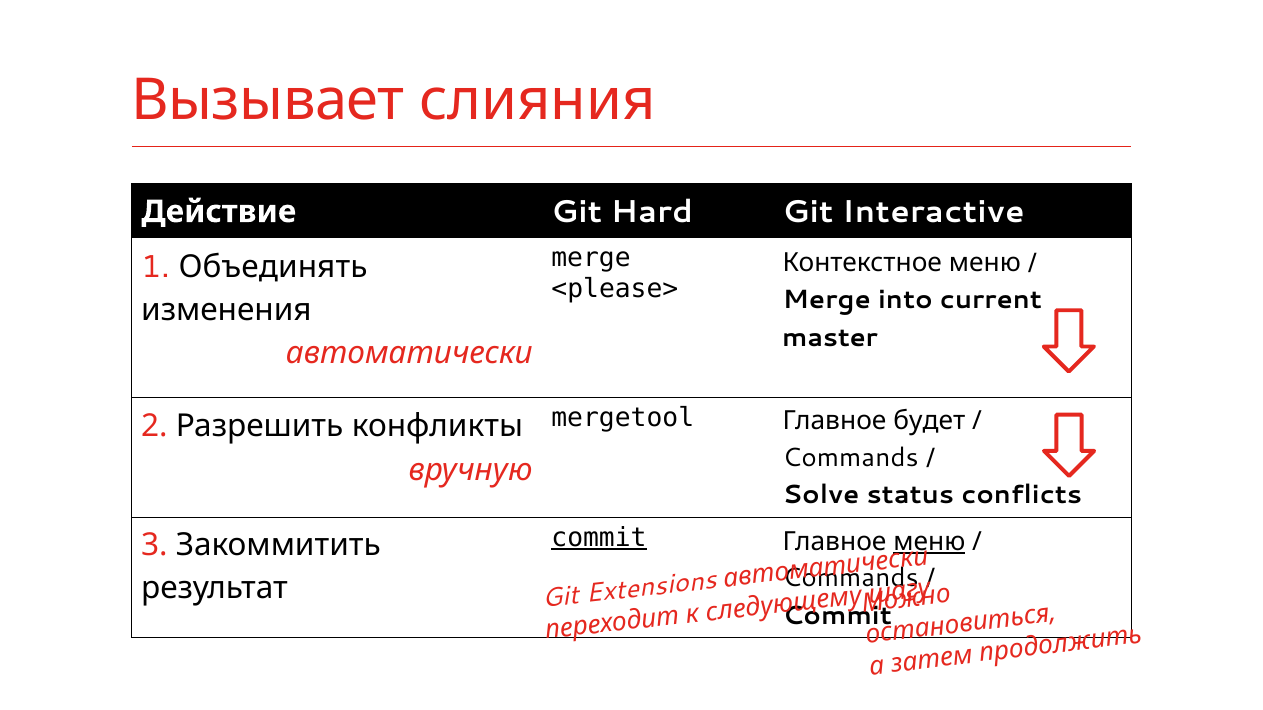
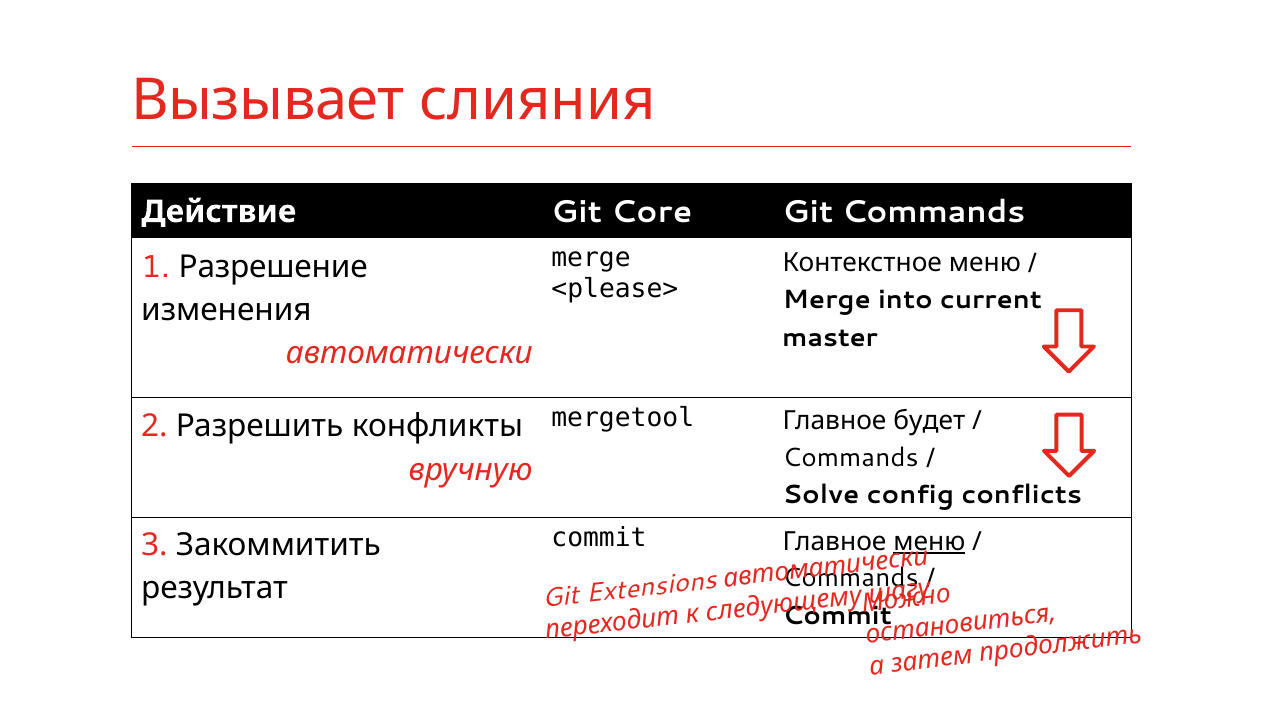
Hard: Hard -> Core (652, 213)
Git Interactive: Interactive -> Commands (934, 213)
Объединять: Объединять -> Разрешение (273, 267)
status: status -> config (910, 496)
commit underline: present -> none (599, 538)
